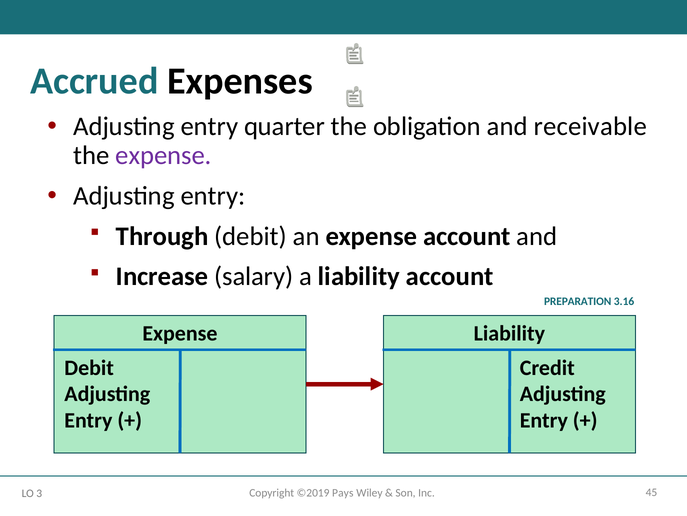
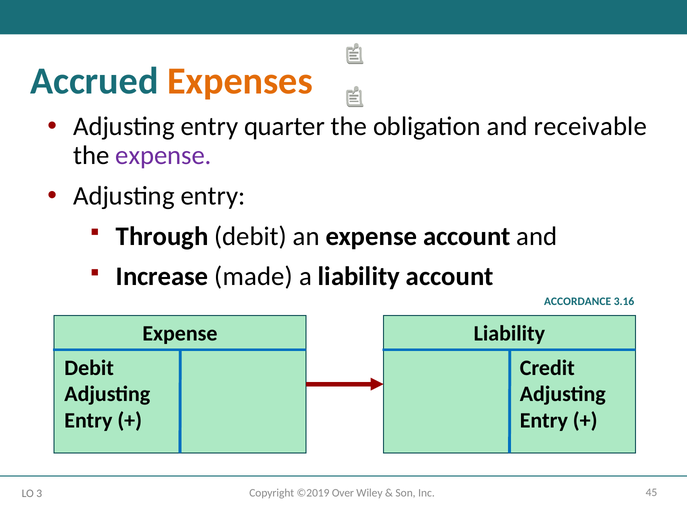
Expenses colour: black -> orange (240, 81)
salary: salary -> made (254, 276)
PREPARATION: PREPARATION -> ACCORDANCE (578, 301)
Pays: Pays -> Over (343, 492)
